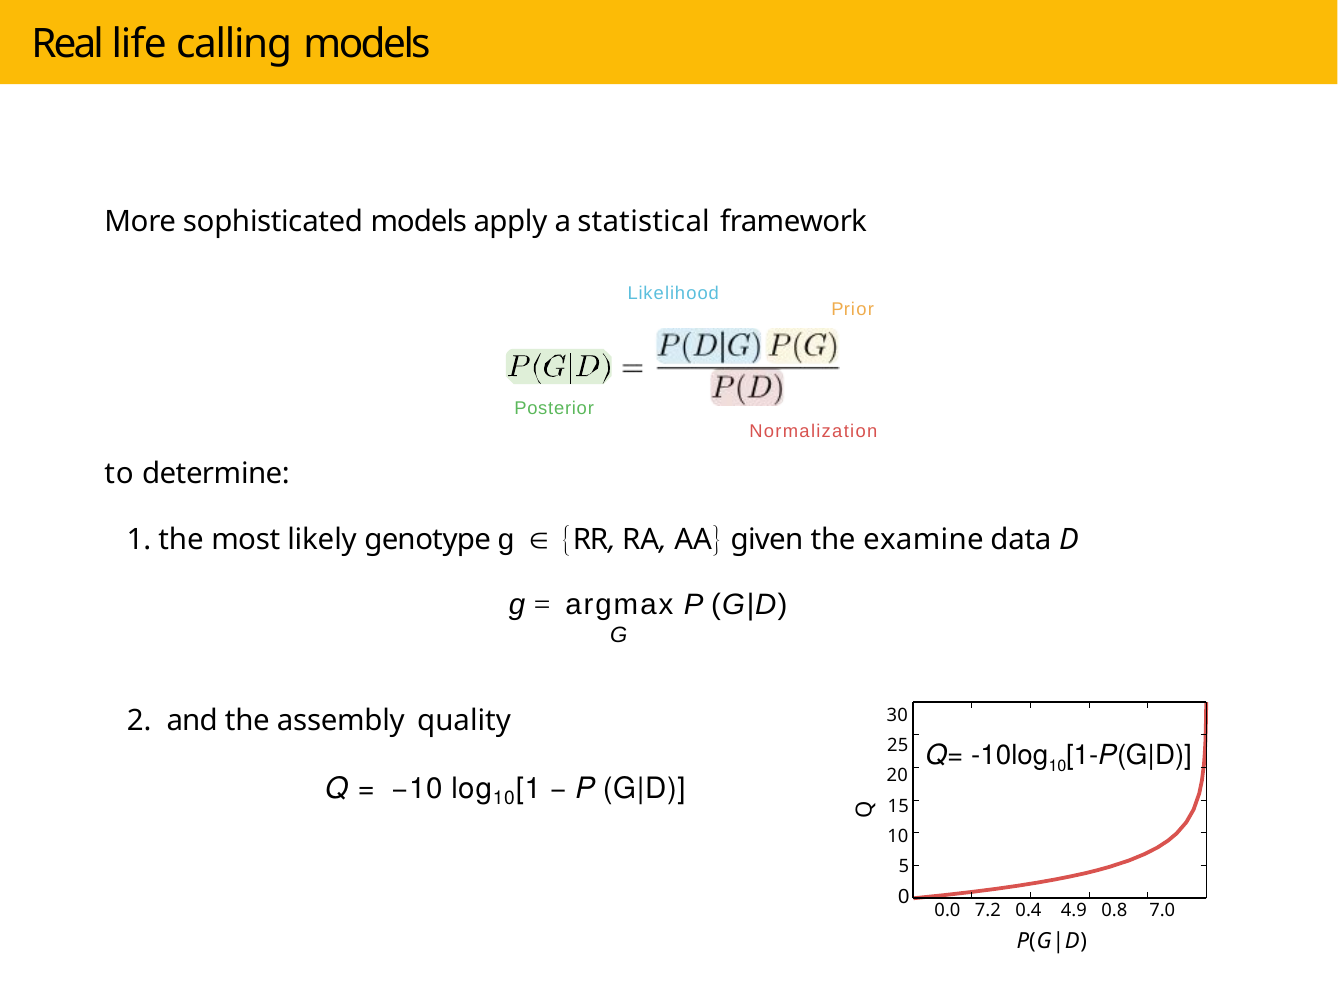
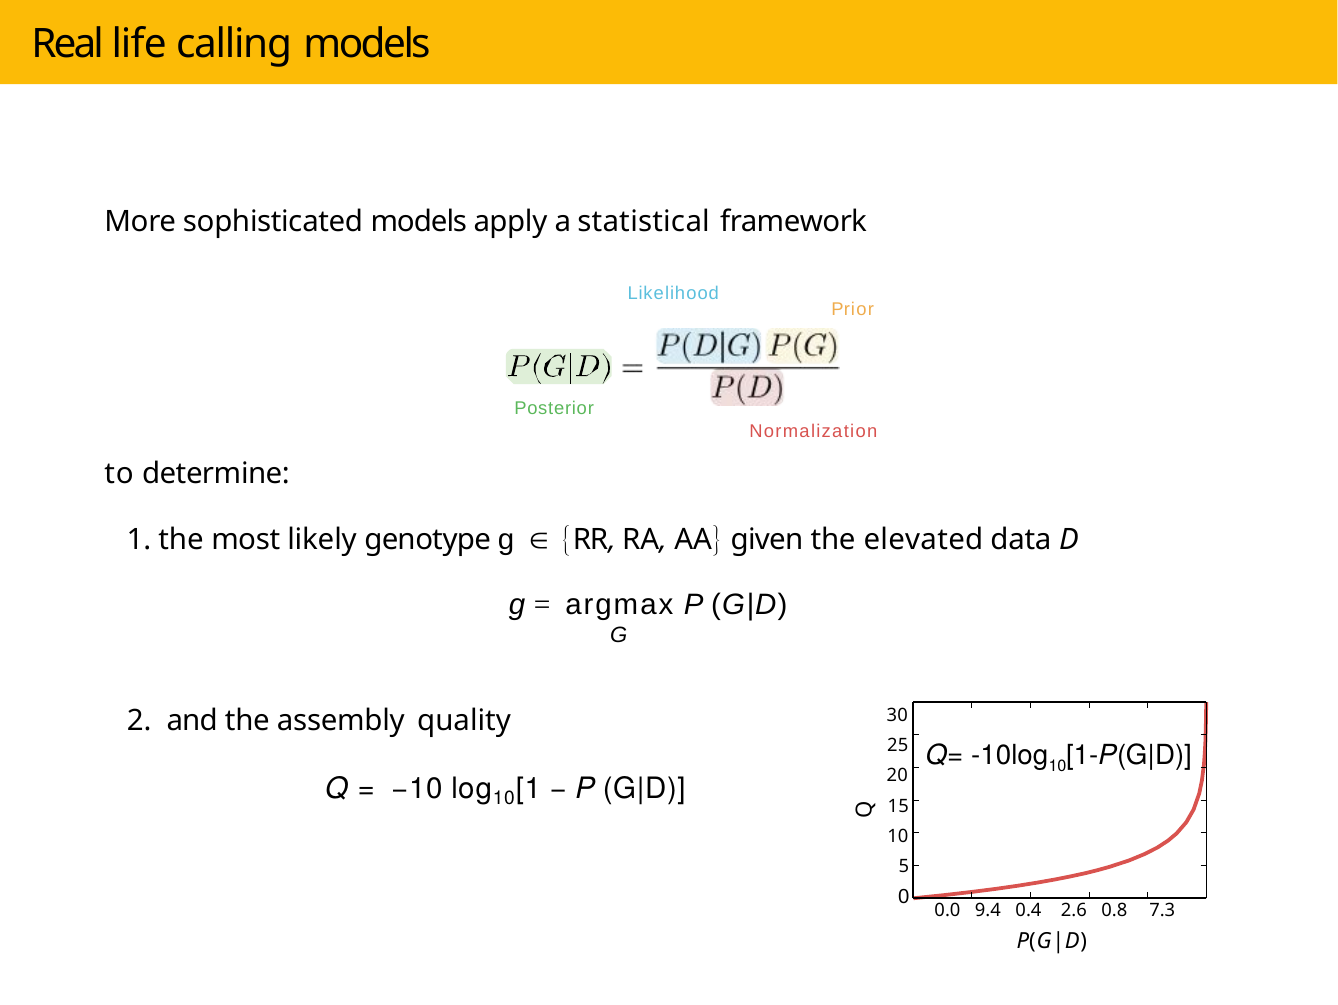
examine: examine -> elevated (923, 539)
7.2: 7.2 -> 9.4 (988, 910)
4.9: 4.9 -> 2.6 (1074, 910)
7.0: 7.0 -> 7.3 (1162, 910)
